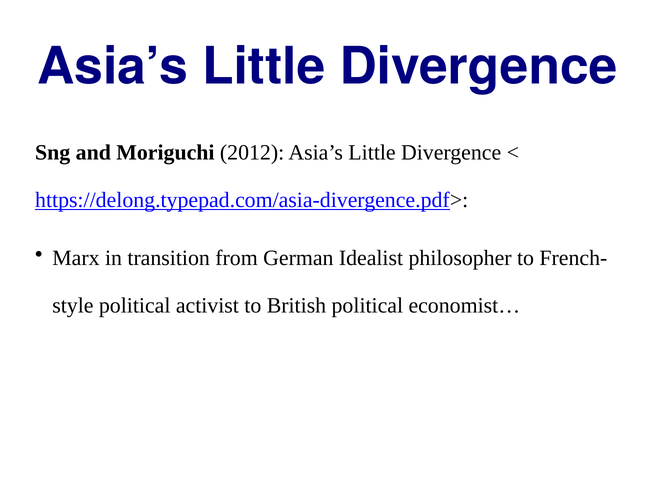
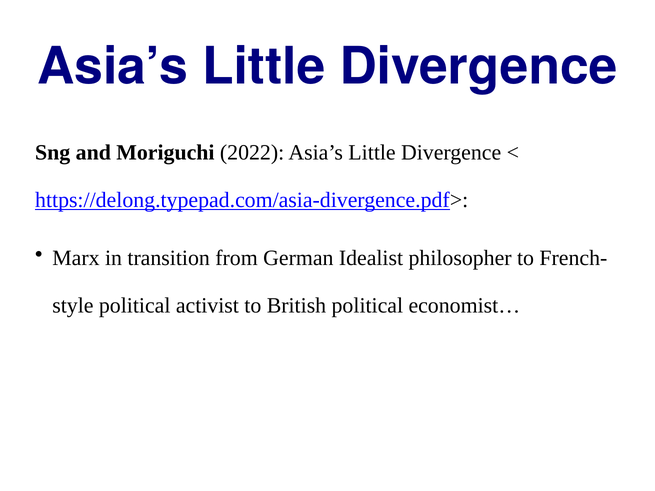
2012: 2012 -> 2022 (252, 153)
